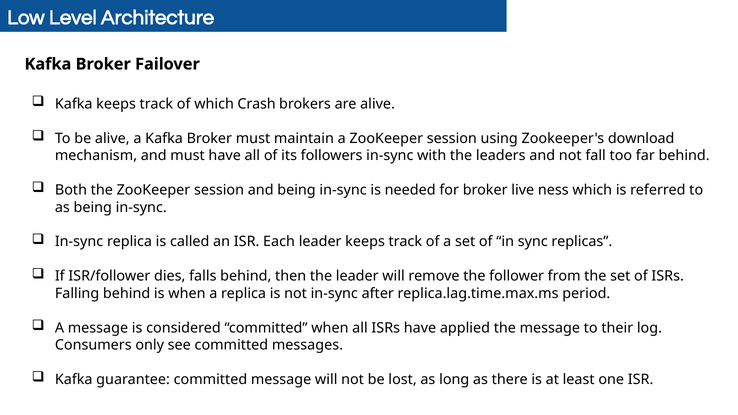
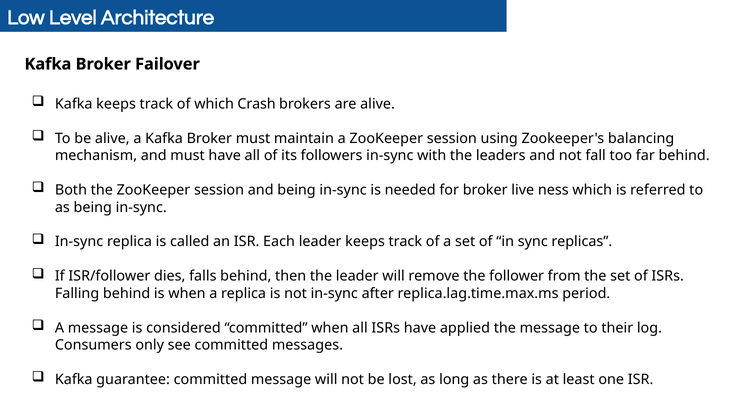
download: download -> balancing (641, 138)
